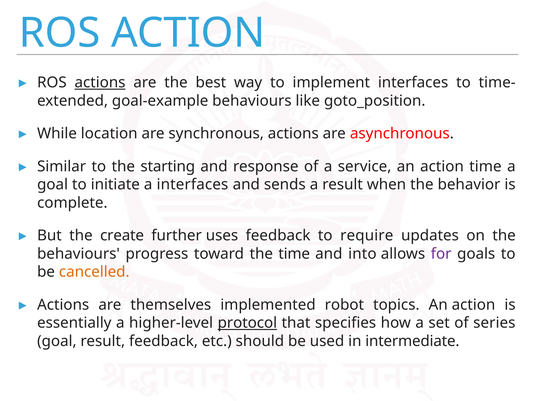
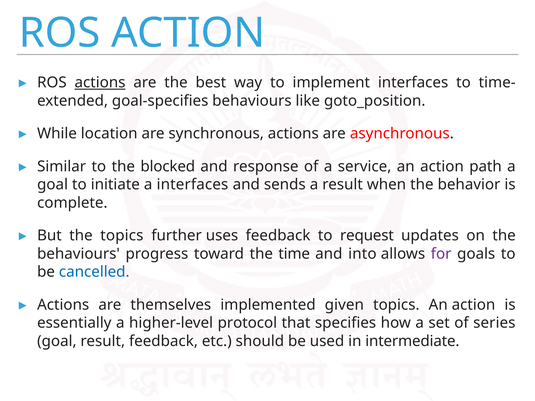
goal-example: goal-example -> goal-specifies (160, 101)
starting: starting -> blocked (168, 167)
action time: time -> path (486, 167)
the create: create -> topics (122, 236)
require: require -> request (367, 236)
cancelled colour: orange -> blue (94, 272)
robot: robot -> given (344, 305)
protocol underline: present -> none (247, 323)
